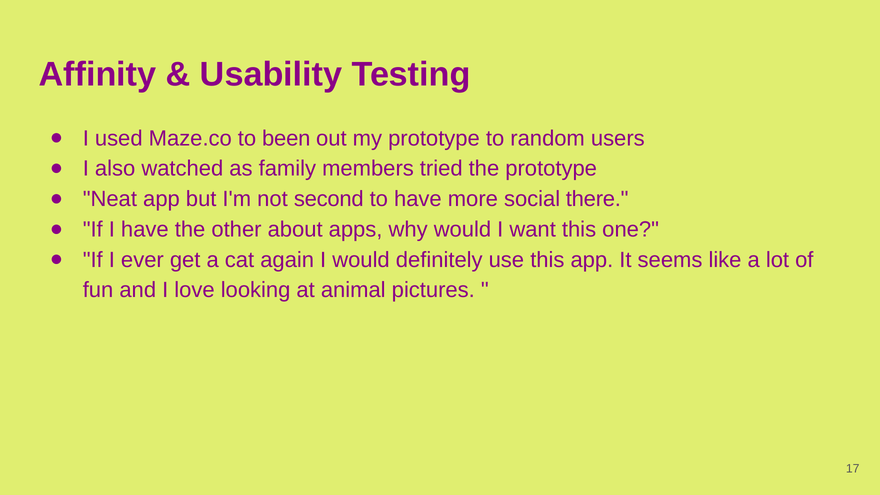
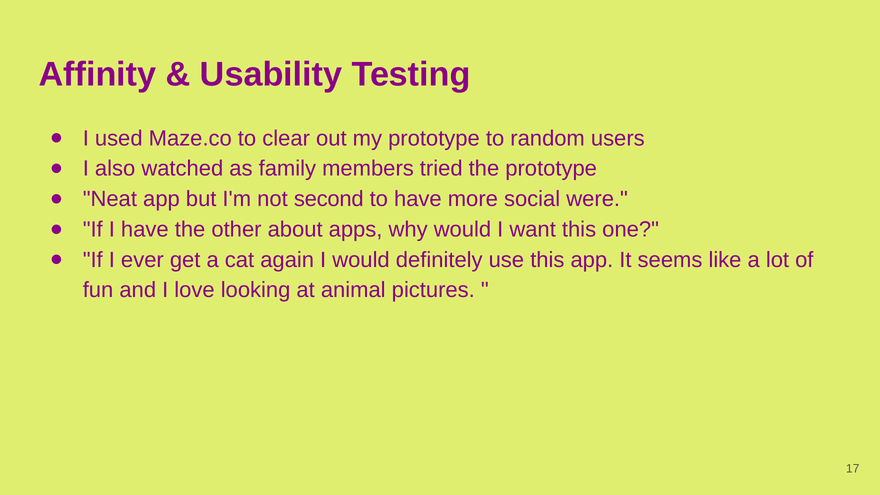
been: been -> clear (286, 138)
there: there -> were (597, 199)
